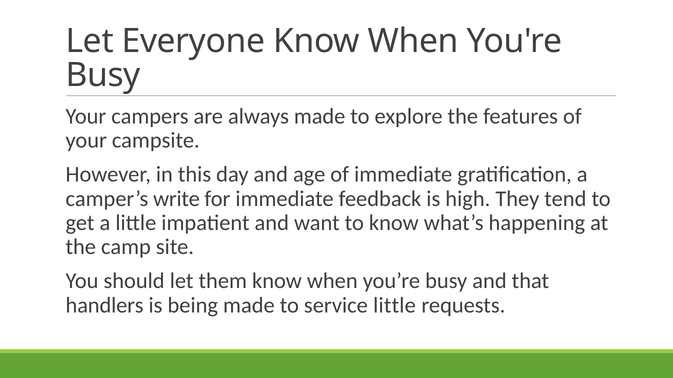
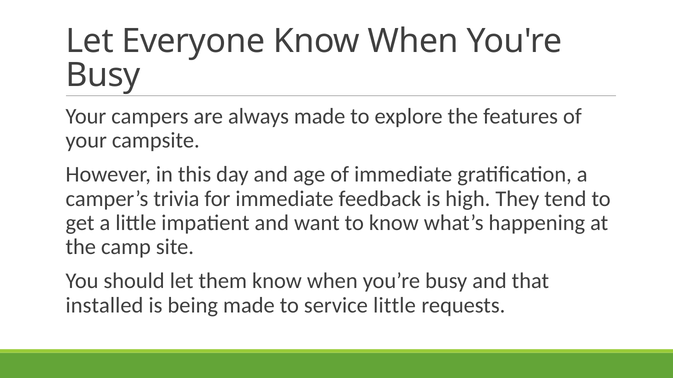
write: write -> trivia (176, 199)
handlers: handlers -> installed (105, 306)
